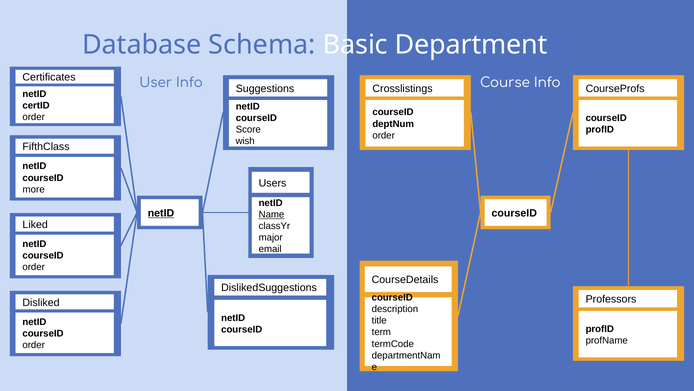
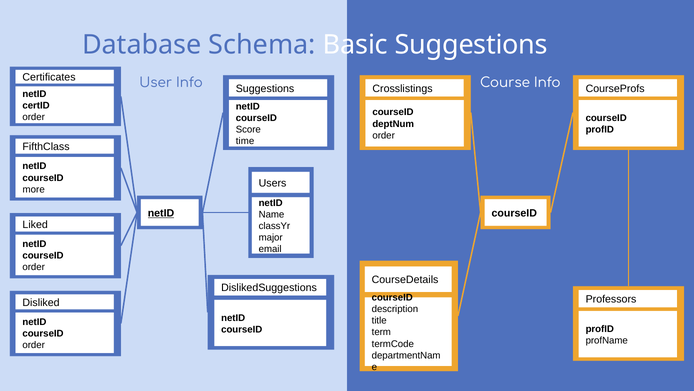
Basic Department: Department -> Suggestions (471, 45)
wish: wish -> time (245, 141)
Name underline: present -> none (272, 214)
